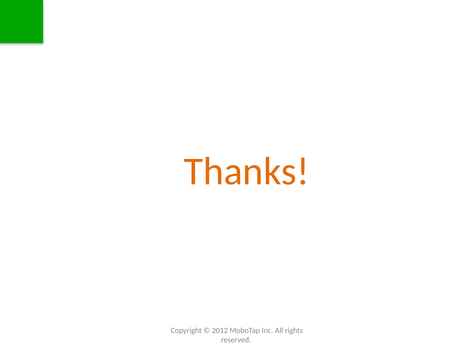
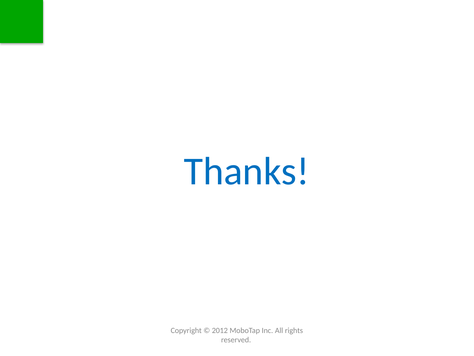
Thanks colour: orange -> blue (247, 171)
